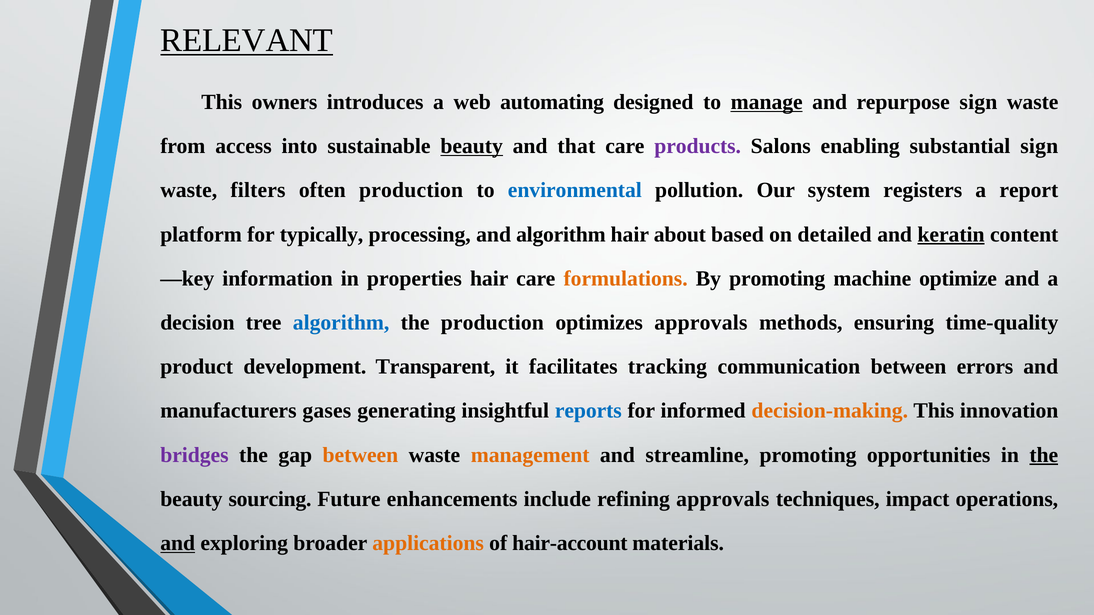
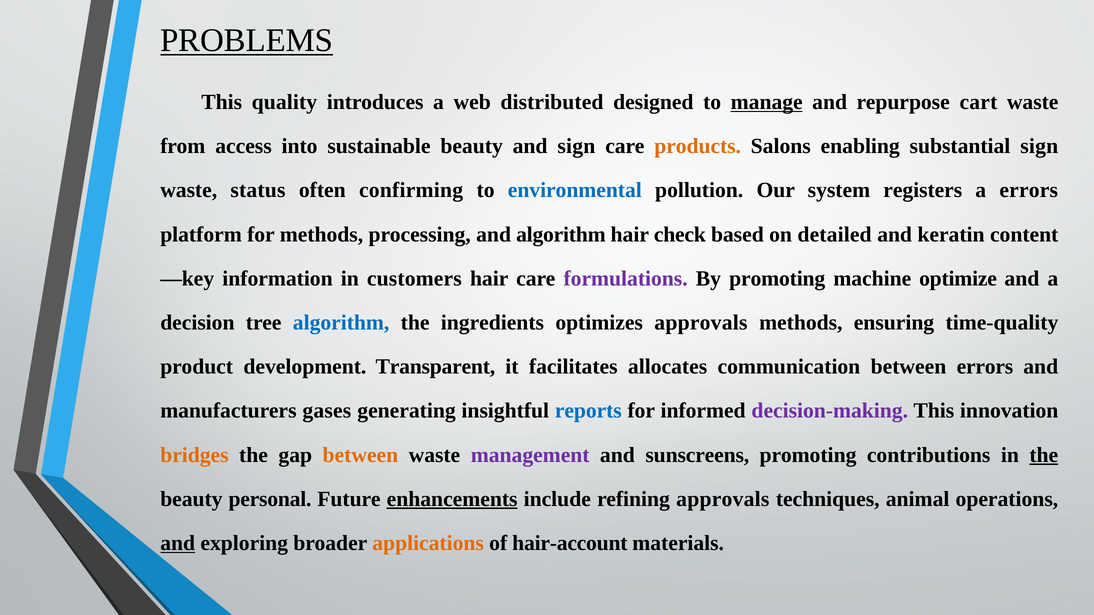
RELEVANT: RELEVANT -> PROBLEMS (247, 40)
owners: owners -> quality (284, 102)
automating: automating -> distributed (552, 102)
repurpose sign: sign -> cart (978, 102)
beauty underline: present -> none (472, 146)
and that: that -> sign (576, 146)
products colour: purple -> orange (698, 146)
filters: filters -> status (258, 190)
often production: production -> confirming (411, 190)
a report: report -> errors (1029, 190)
for typically: typically -> methods (321, 235)
about: about -> check (680, 235)
keratin underline: present -> none (951, 235)
properties: properties -> customers (414, 279)
formulations colour: orange -> purple (626, 279)
the production: production -> ingredients (492, 323)
tracking: tracking -> allocates (668, 367)
decision-making colour: orange -> purple (830, 411)
bridges colour: purple -> orange (194, 455)
management colour: orange -> purple (530, 455)
streamline: streamline -> sunscreens (697, 455)
opportunities: opportunities -> contributions (929, 455)
sourcing: sourcing -> personal (270, 499)
enhancements underline: none -> present (452, 499)
impact: impact -> animal (918, 499)
